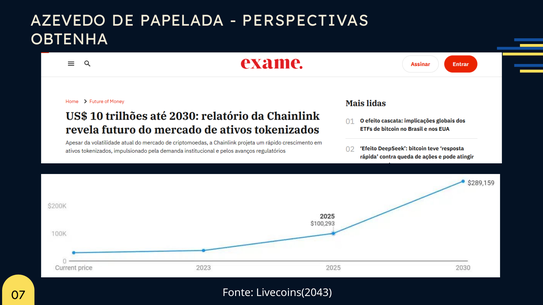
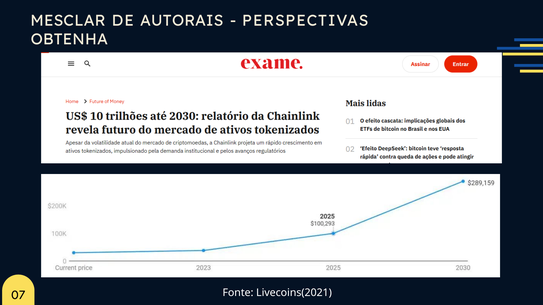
AZEVEDO: AZEVEDO -> MESCLAR (68, 21)
PAPELADA: PAPELADA -> AUTORAIS (182, 21)
Livecoins(2043: Livecoins(2043 -> Livecoins(2021 (294, 293)
